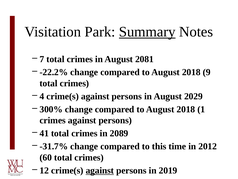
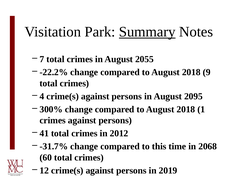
2081: 2081 -> 2055 (144, 59)
2029: 2029 -> 2095 (193, 96)
2089: 2089 -> 2012 (119, 133)
2012: 2012 -> 2068 (208, 146)
against underline: present -> none (100, 170)
